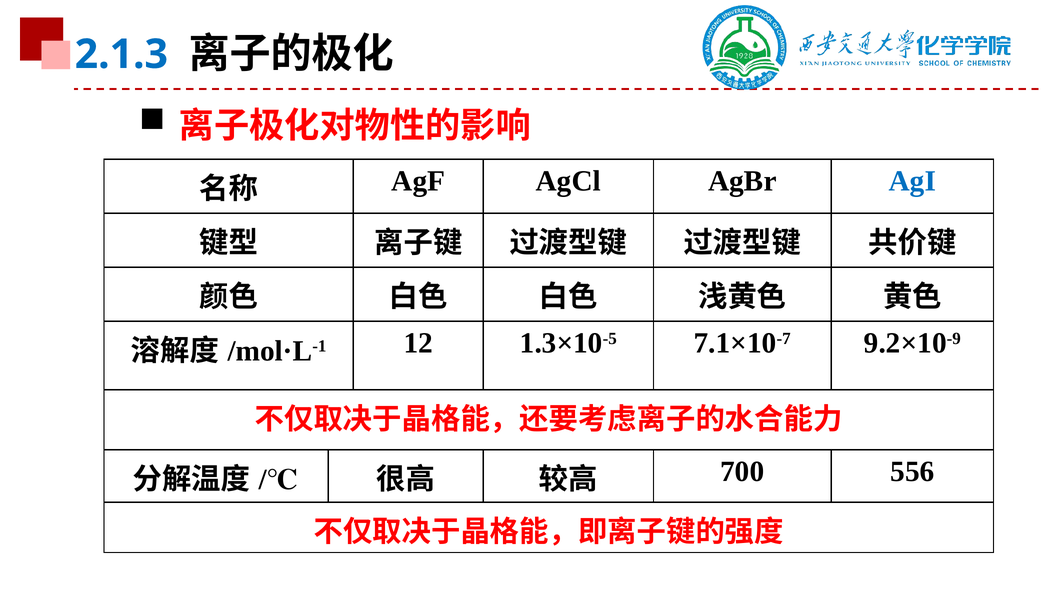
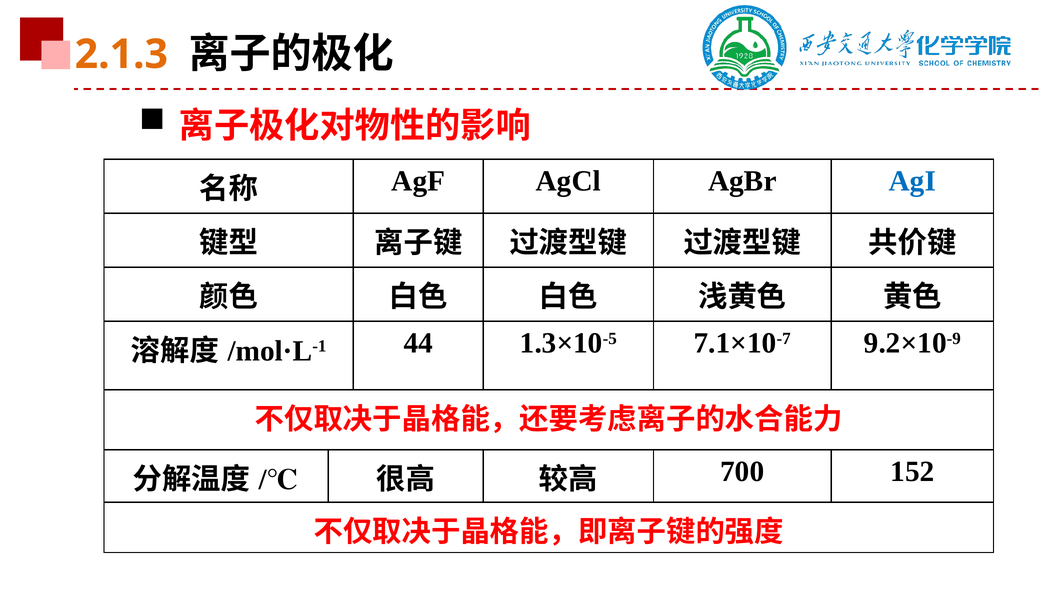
2.1.3 colour: blue -> orange (121, 54)
12: 12 -> 44 (418, 343)
556: 556 -> 152 (912, 472)
